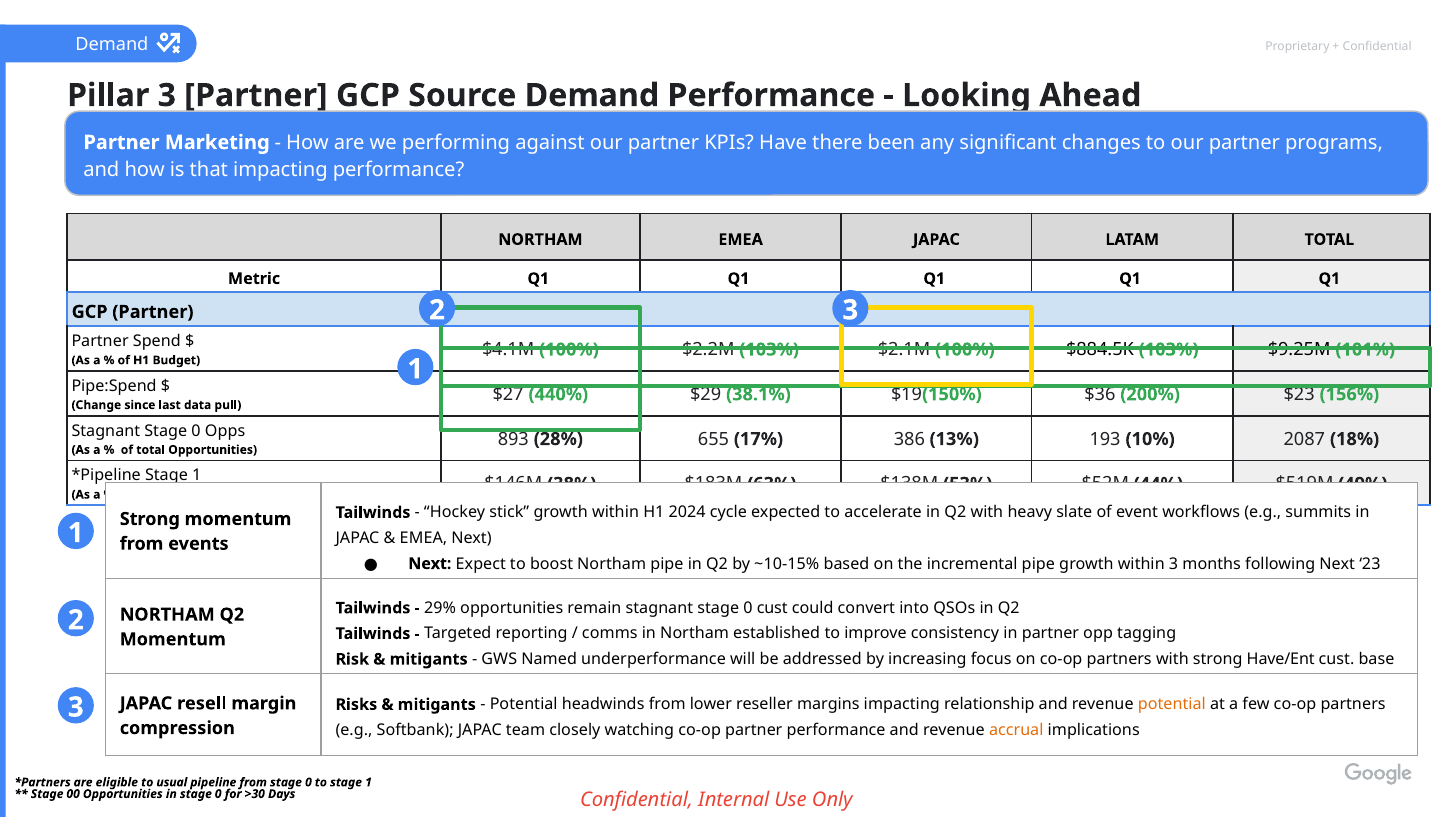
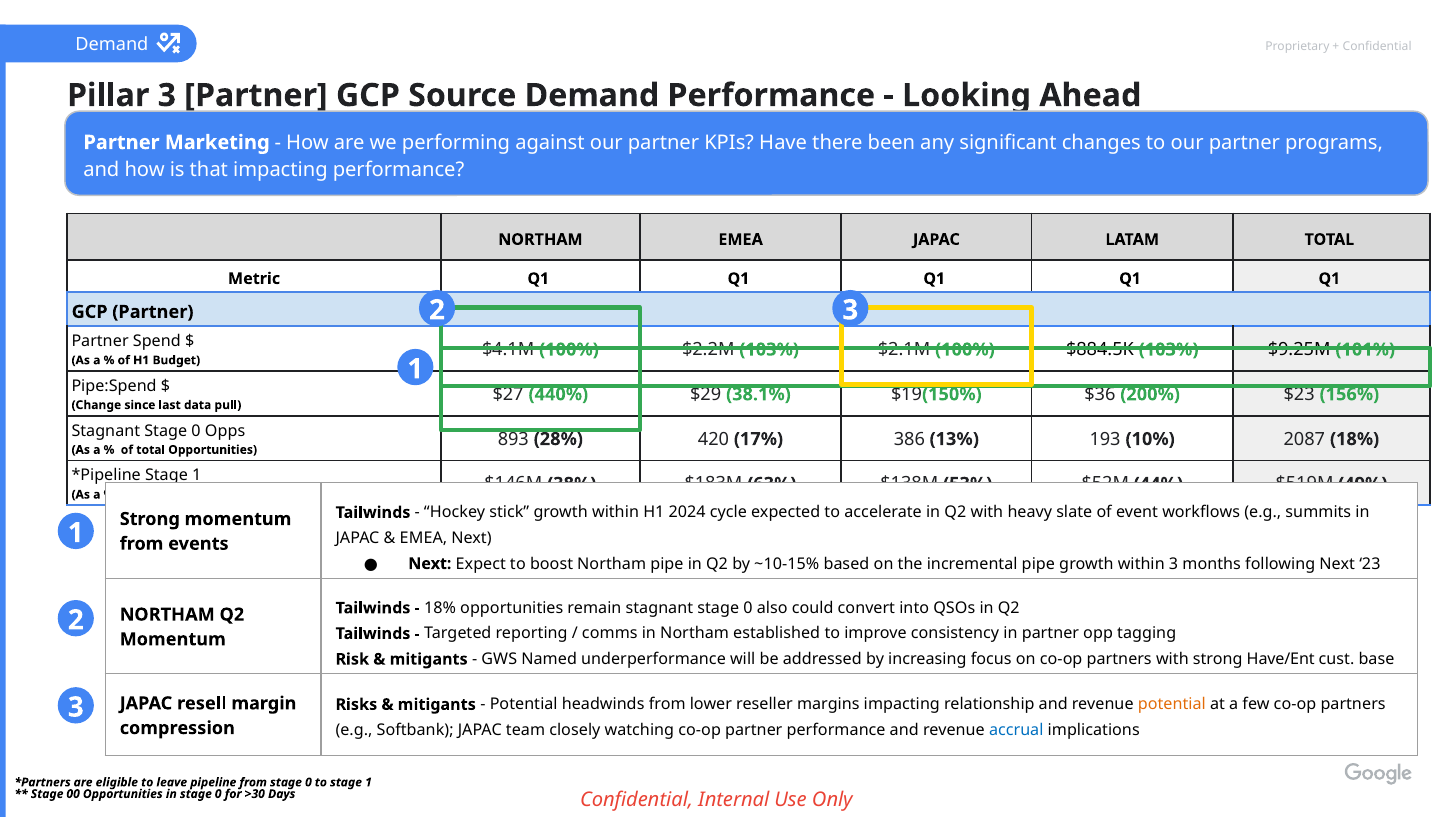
655: 655 -> 420 (714, 439)
29%: 29% -> 18% (440, 608)
0 cust: cust -> also (772, 608)
accrual colour: orange -> blue (1016, 730)
usual: usual -> leave (172, 782)
